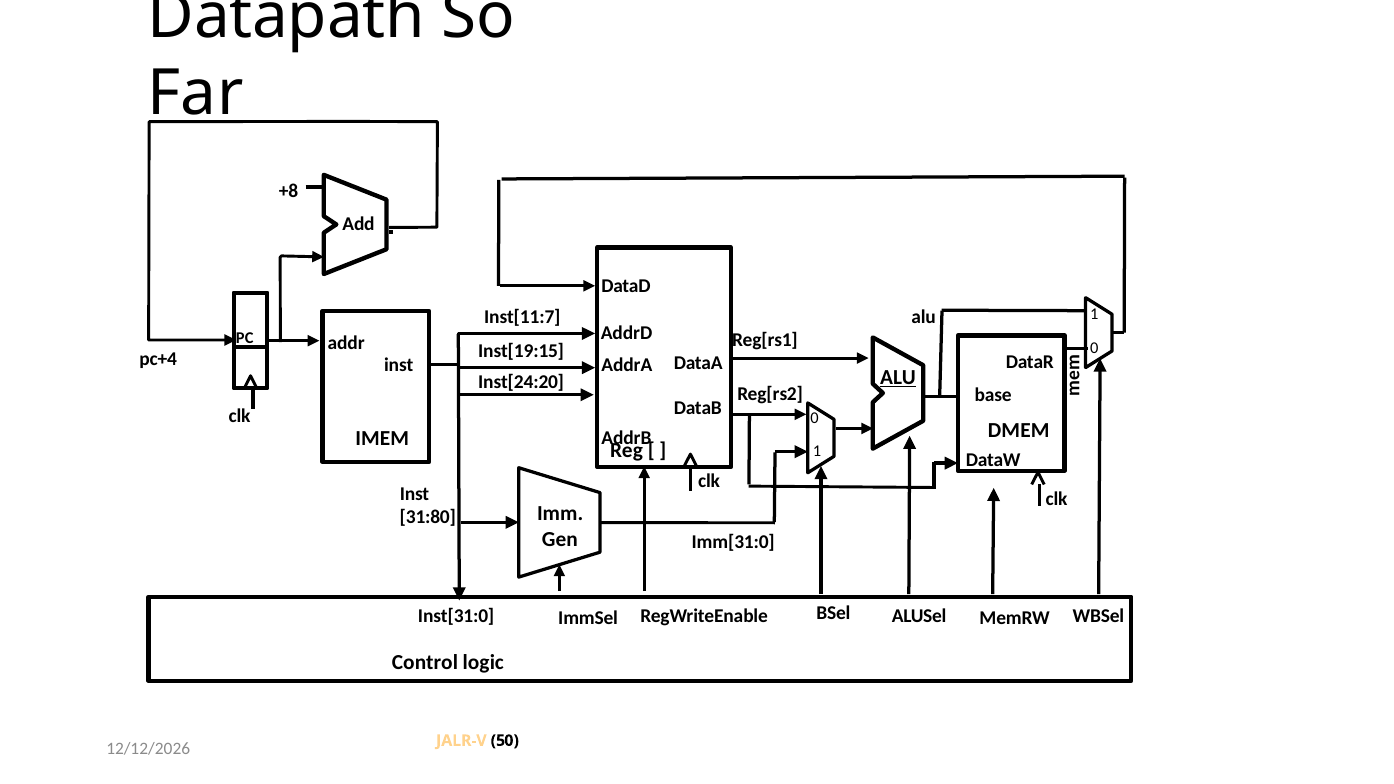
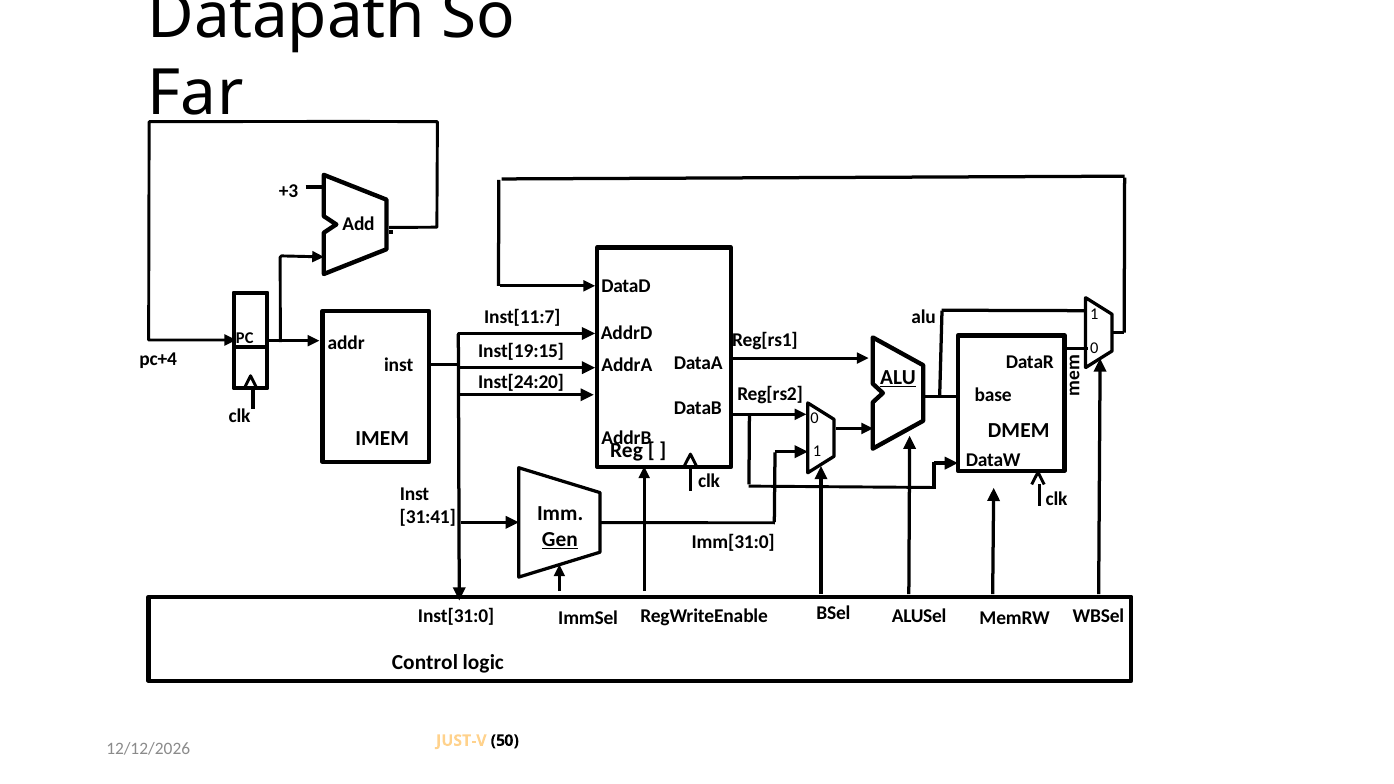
+8: +8 -> +3 (288, 191)
31:80: 31:80 -> 31:41 (428, 517)
Gen underline: none -> present (560, 540)
JALR-V: JALR-V -> JUST-V (461, 741)
